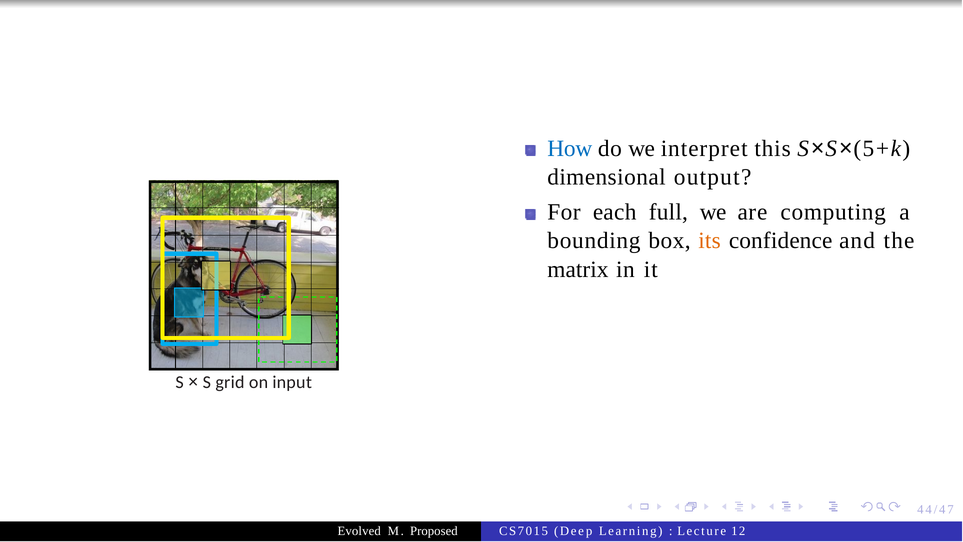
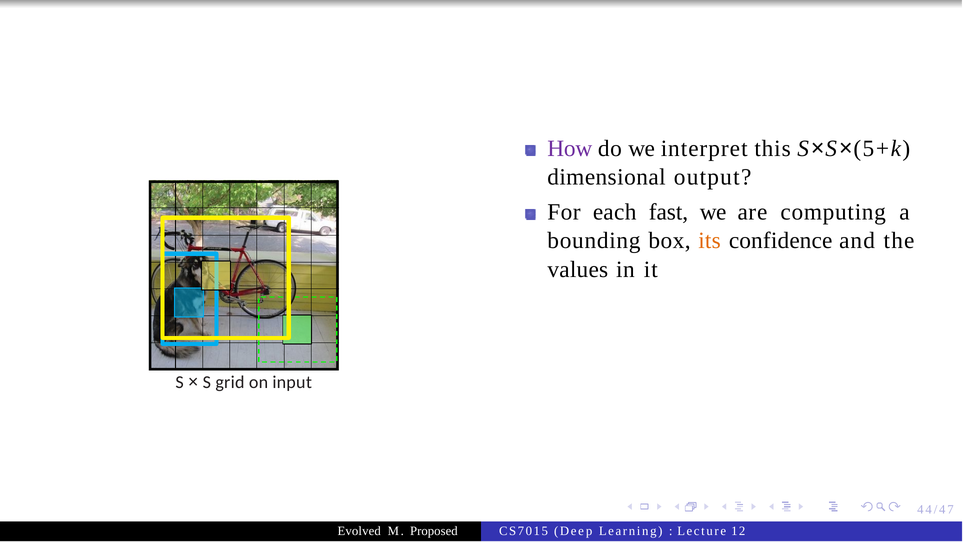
How colour: blue -> purple (570, 149)
full: full -> fast (668, 212)
matrix: matrix -> values (578, 269)
